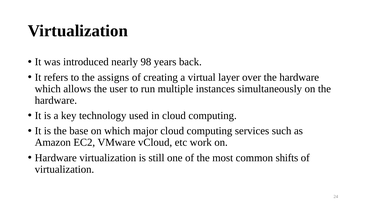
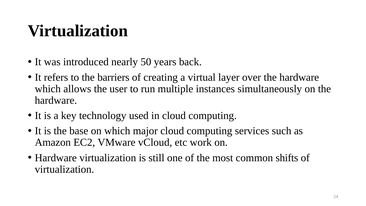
98: 98 -> 50 (146, 62)
assigns: assigns -> barriers (113, 77)
